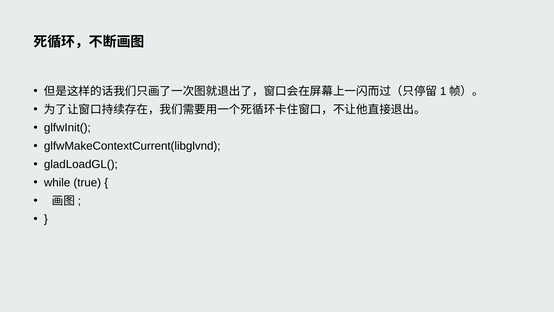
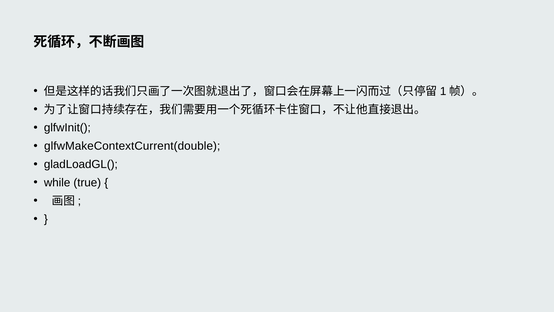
glfwMakeContextCurrent(libglvnd: glfwMakeContextCurrent(libglvnd -> glfwMakeContextCurrent(double (132, 146)
